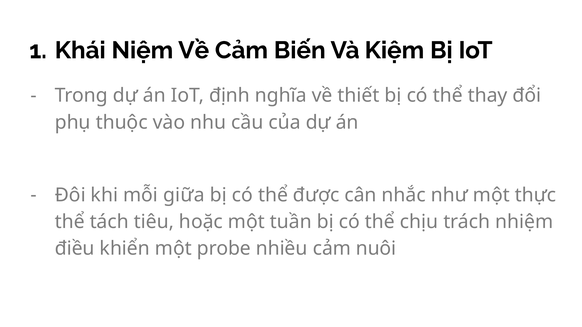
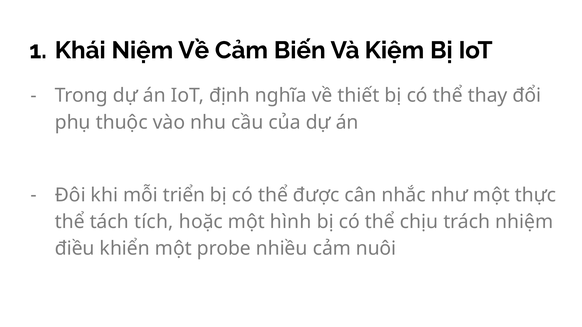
giữa: giữa -> triển (184, 195)
tiêu: tiêu -> tích (154, 222)
tuần: tuần -> hình (291, 222)
